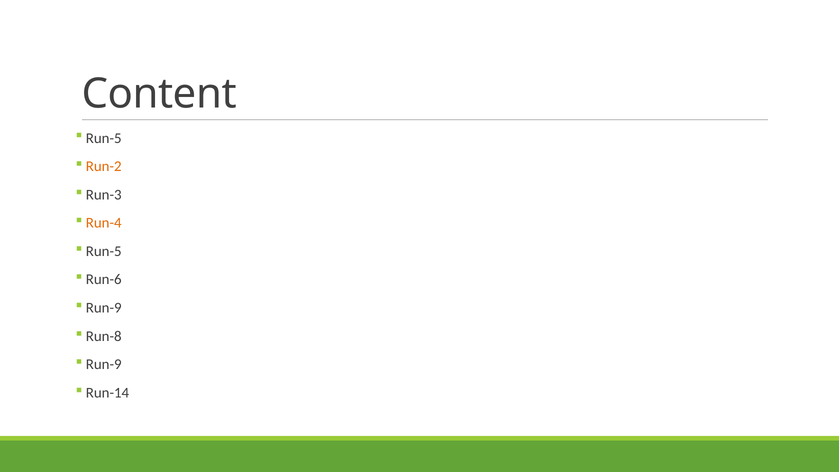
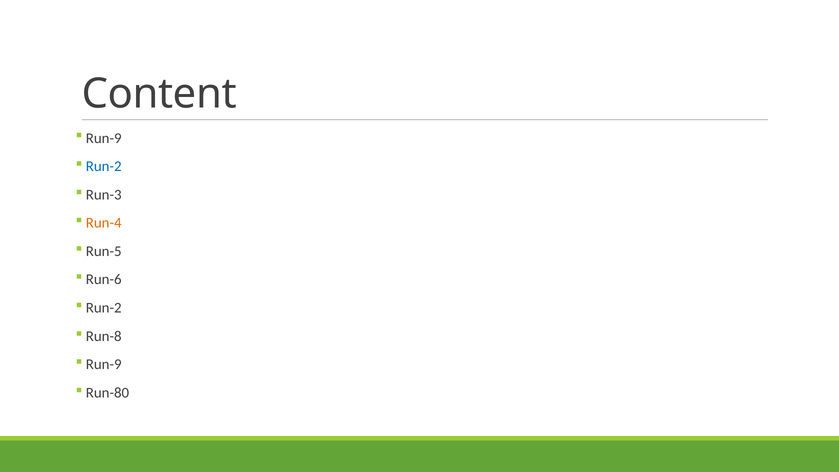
Run-5: Run-5 -> Run-9 (104, 138)
Run-2 colour: orange -> blue (104, 166)
Run-9: Run-9 -> Run-2 (104, 308)
Run-14: Run-14 -> Run-80 (107, 393)
